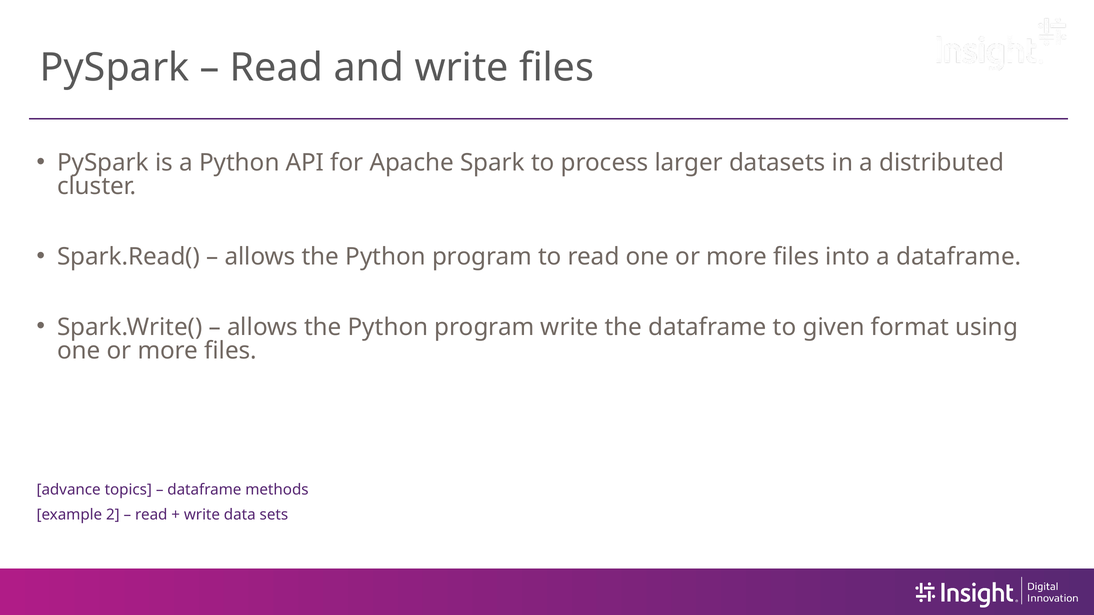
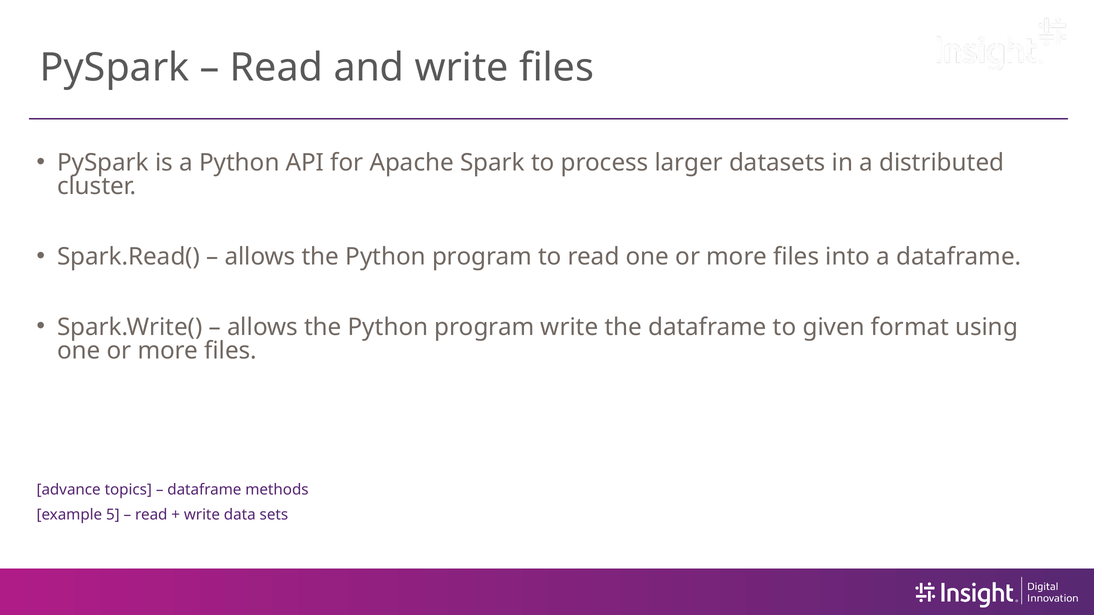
2: 2 -> 5 (113, 515)
